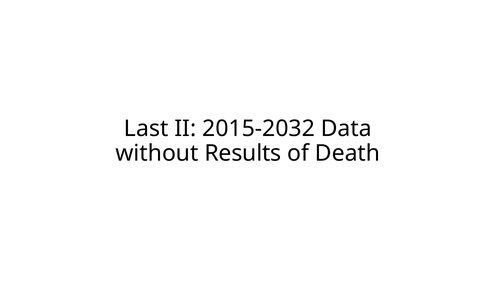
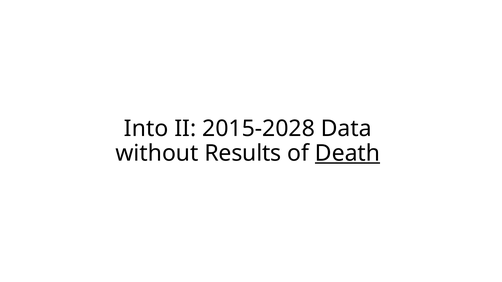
Last: Last -> Into (146, 129)
2015-2032: 2015-2032 -> 2015-2028 (259, 129)
Death underline: none -> present (348, 153)
